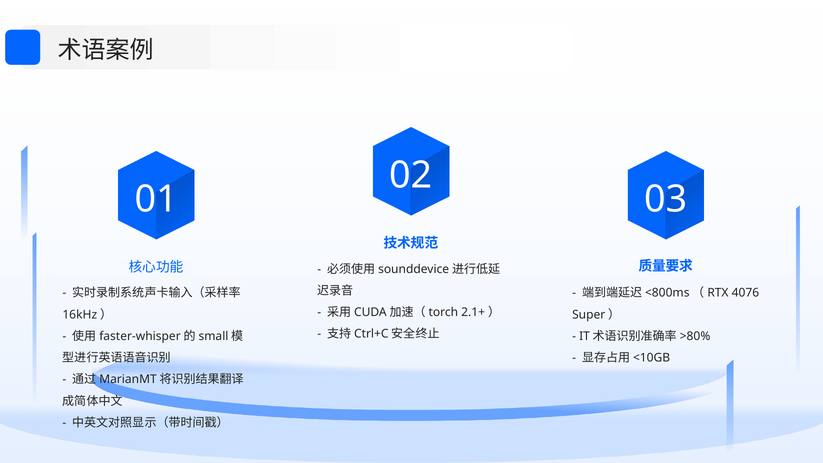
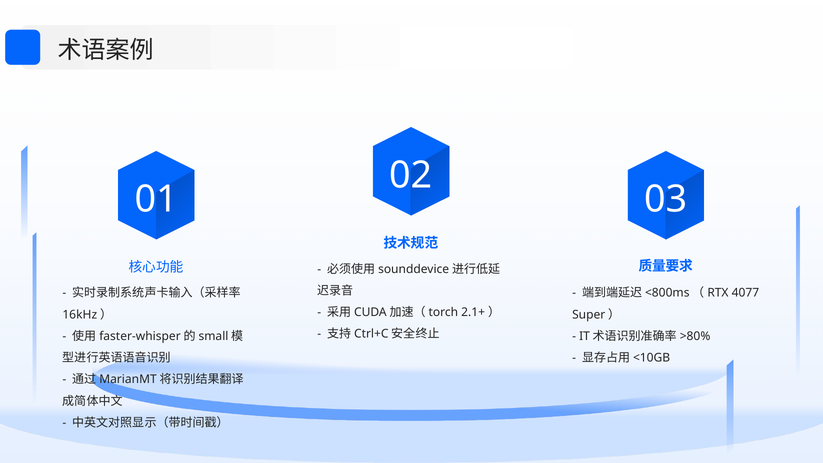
4076: 4076 -> 4077 (745, 293)
